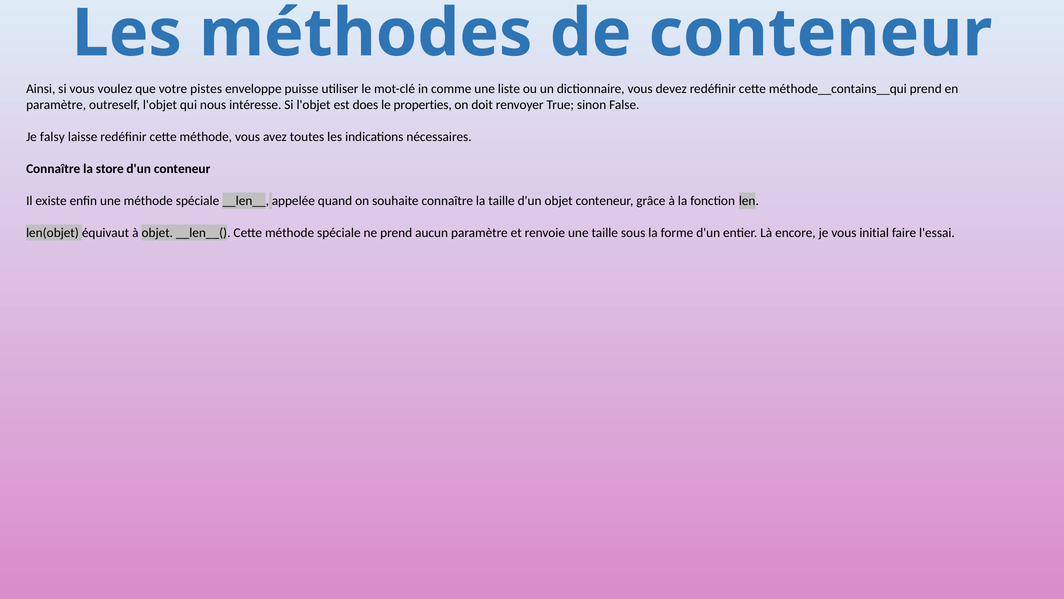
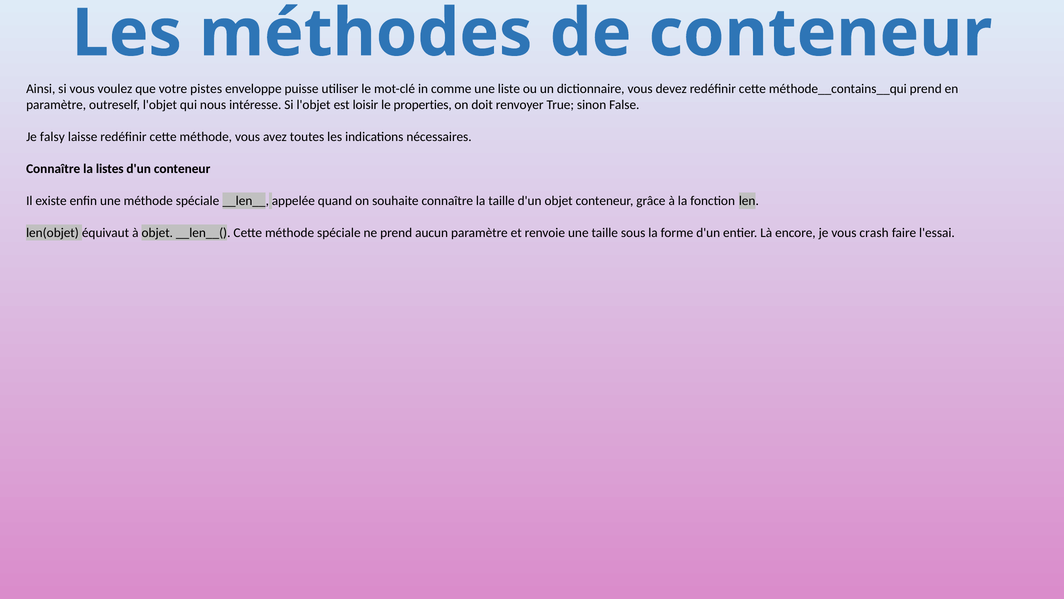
does: does -> loisir (365, 105)
store: store -> listes (110, 169)
initial: initial -> crash (874, 233)
